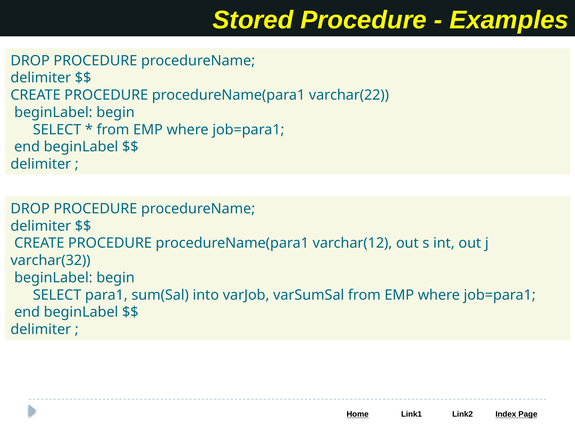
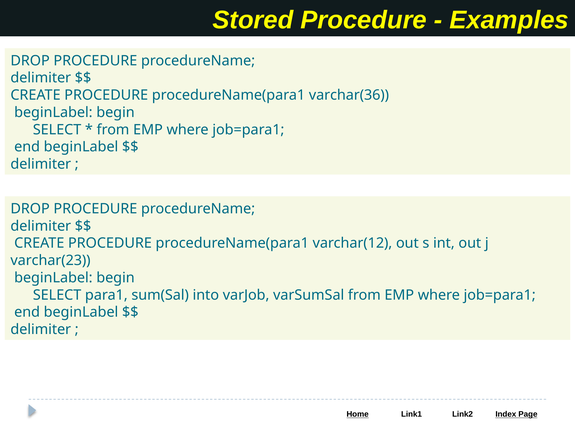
varchar(22: varchar(22 -> varchar(36 (349, 95)
varchar(32: varchar(32 -> varchar(23 (51, 261)
